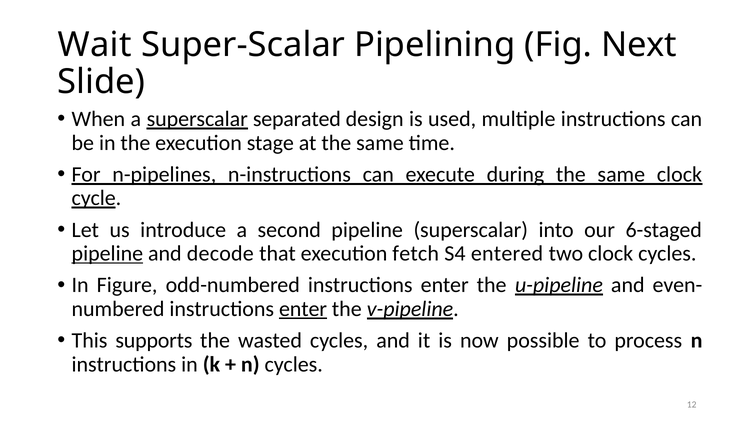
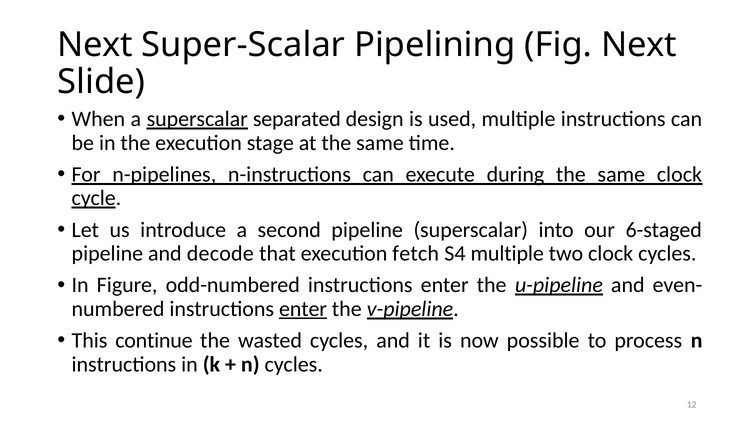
Wait: Wait -> Next (95, 45)
pipeline underline: present -> none (107, 254)
S4 entered: entered -> multiple (507, 254)
supports: supports -> continue (154, 341)
